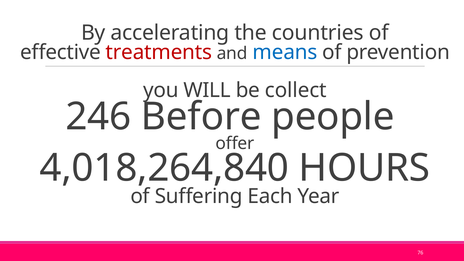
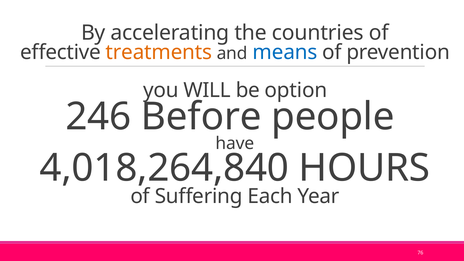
treatments colour: red -> orange (159, 52)
collect: collect -> option (296, 90)
offer: offer -> have (235, 144)
